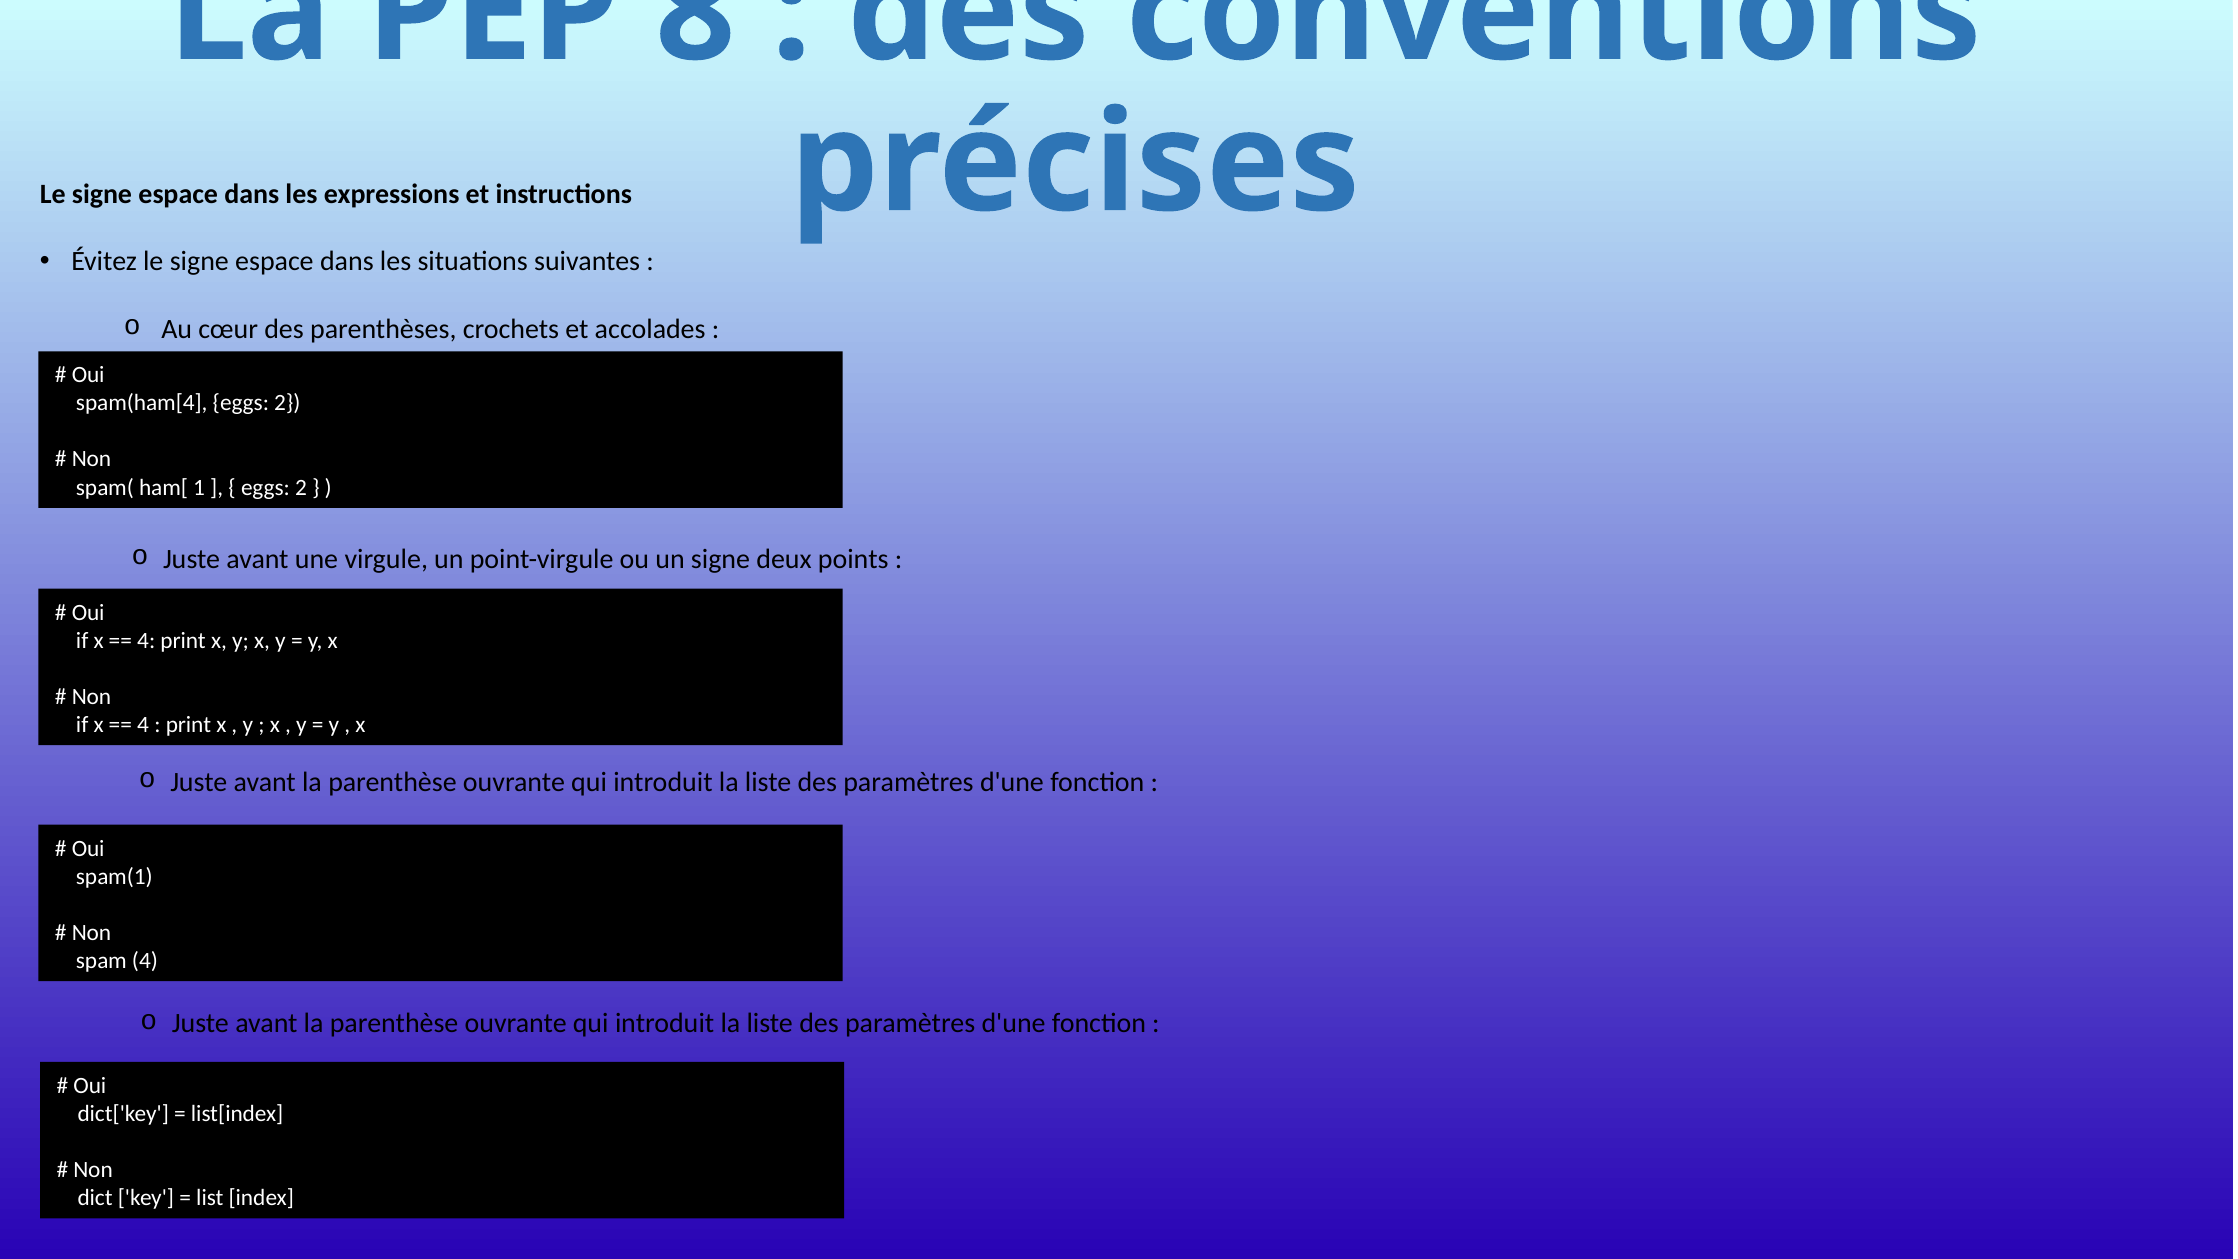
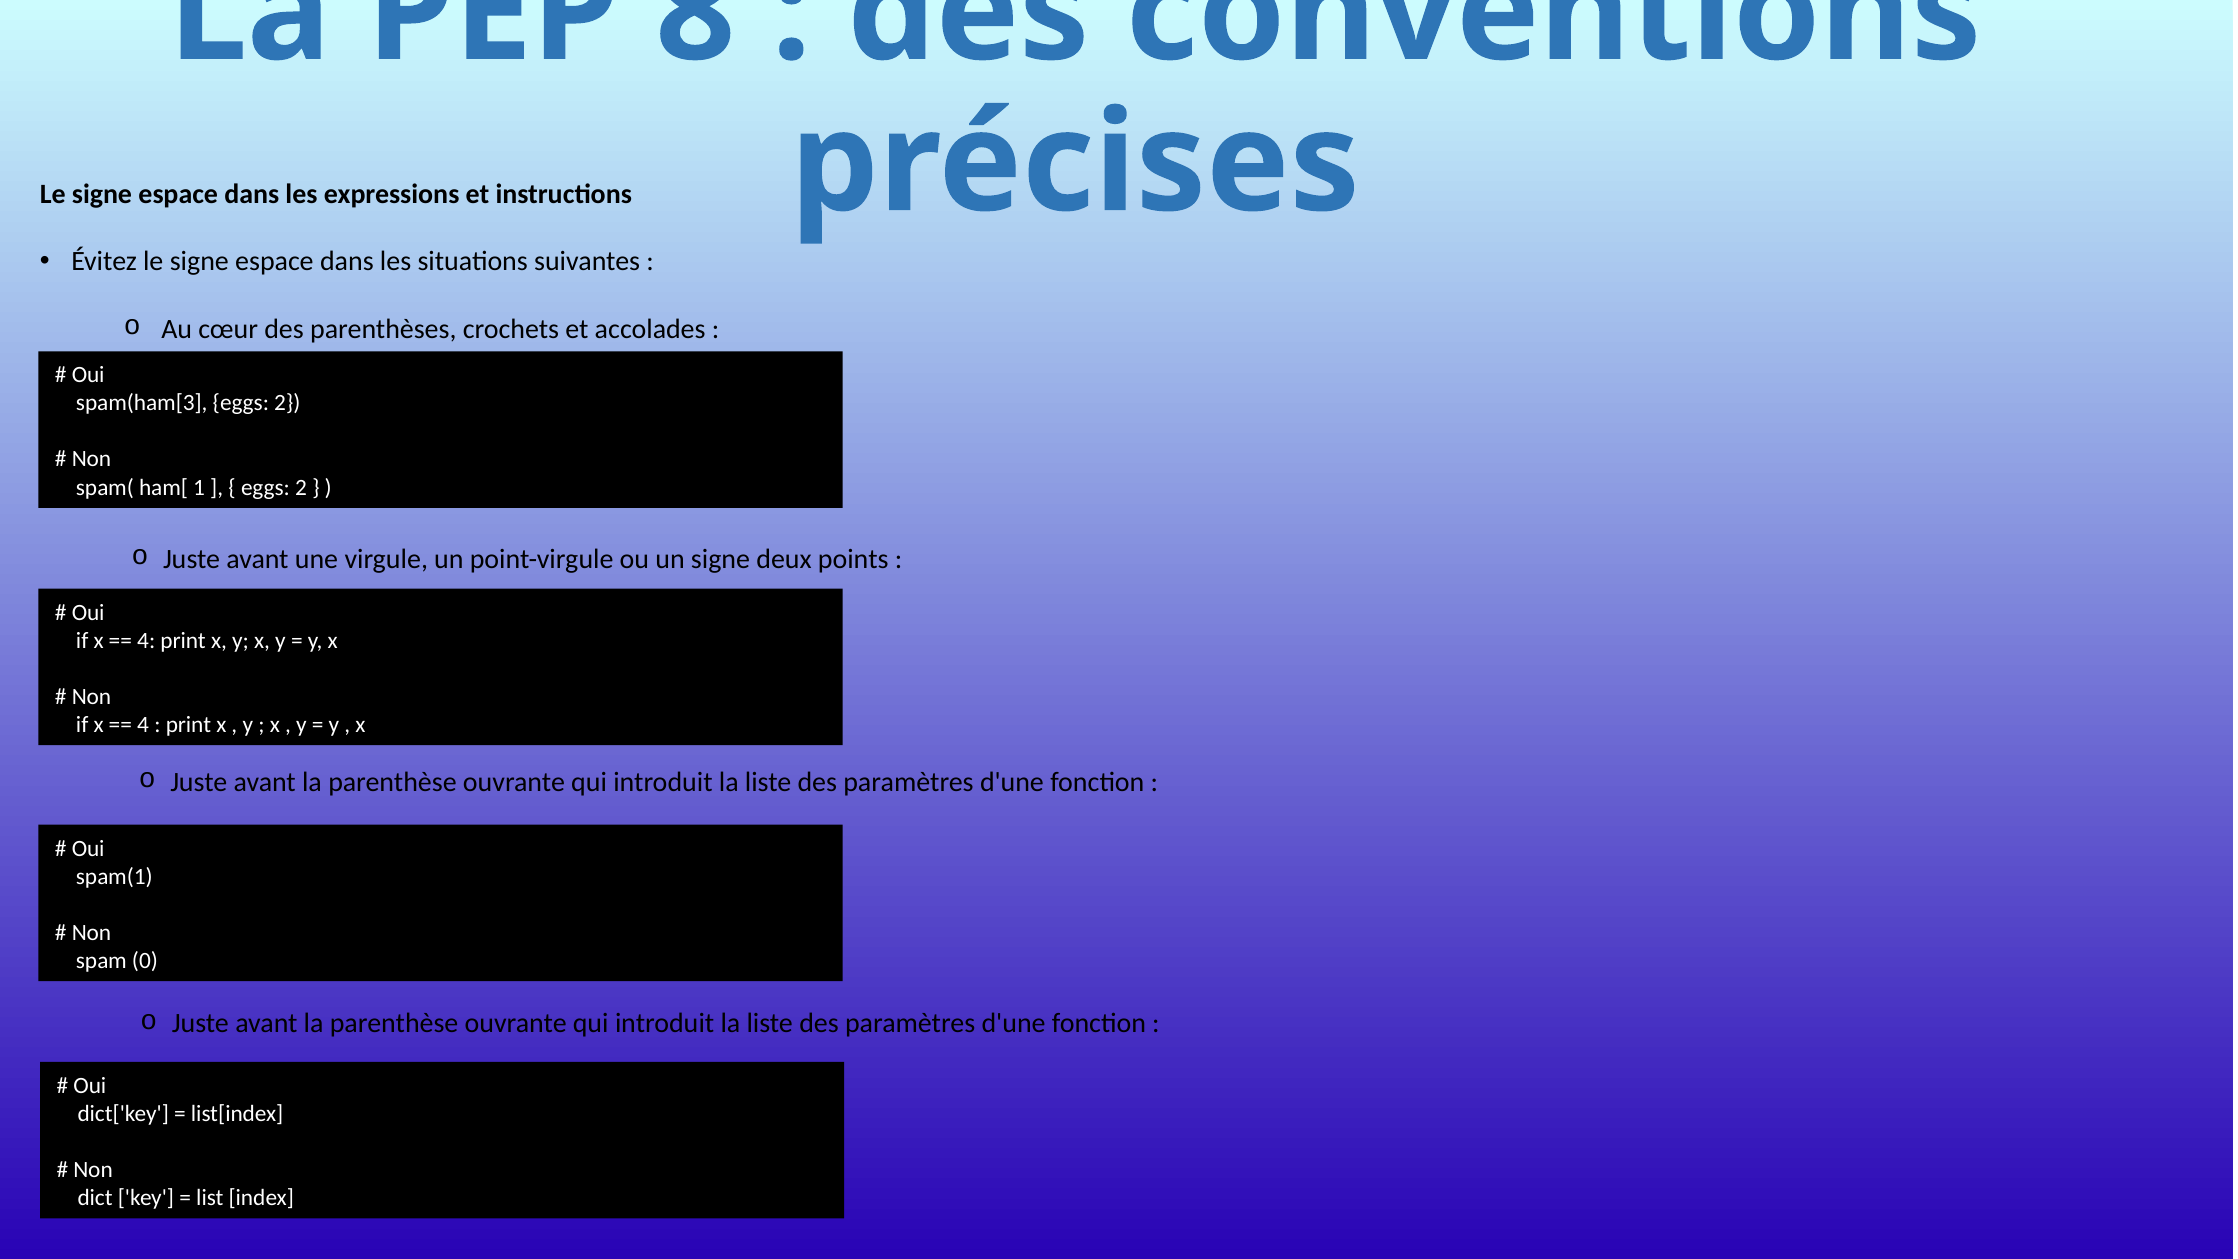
spam(ham[4: spam(ham[4 -> spam(ham[3 (142, 403)
spam 4: 4 -> 0 (145, 960)
